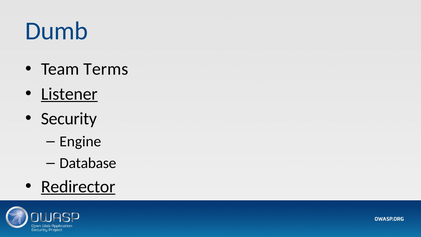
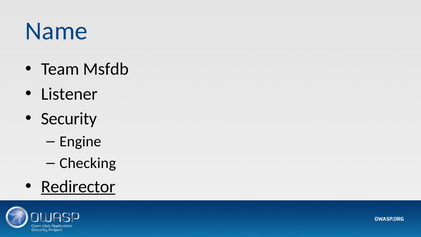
Dumb: Dumb -> Name (56, 31)
Terms: Terms -> Msfdb (106, 69)
Listener underline: present -> none (69, 94)
Database: Database -> Checking (88, 163)
